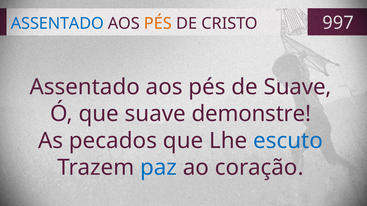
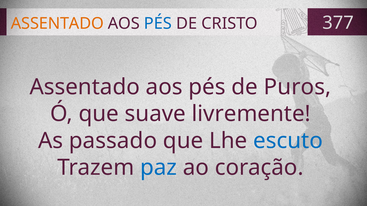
ASSENTADO colour: blue -> orange (57, 24)
PÉS colour: orange -> blue (158, 24)
997: 997 -> 377 (338, 23)
de Suave: Suave -> Puros (297, 87)
demonstre: demonstre -> livremente (251, 114)
pecados: pecados -> passado (113, 141)
